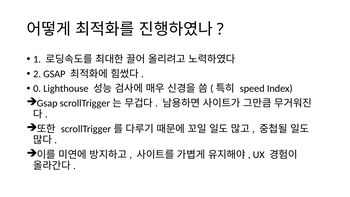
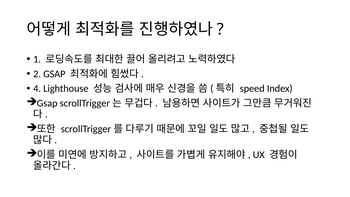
0: 0 -> 4 (37, 89)
